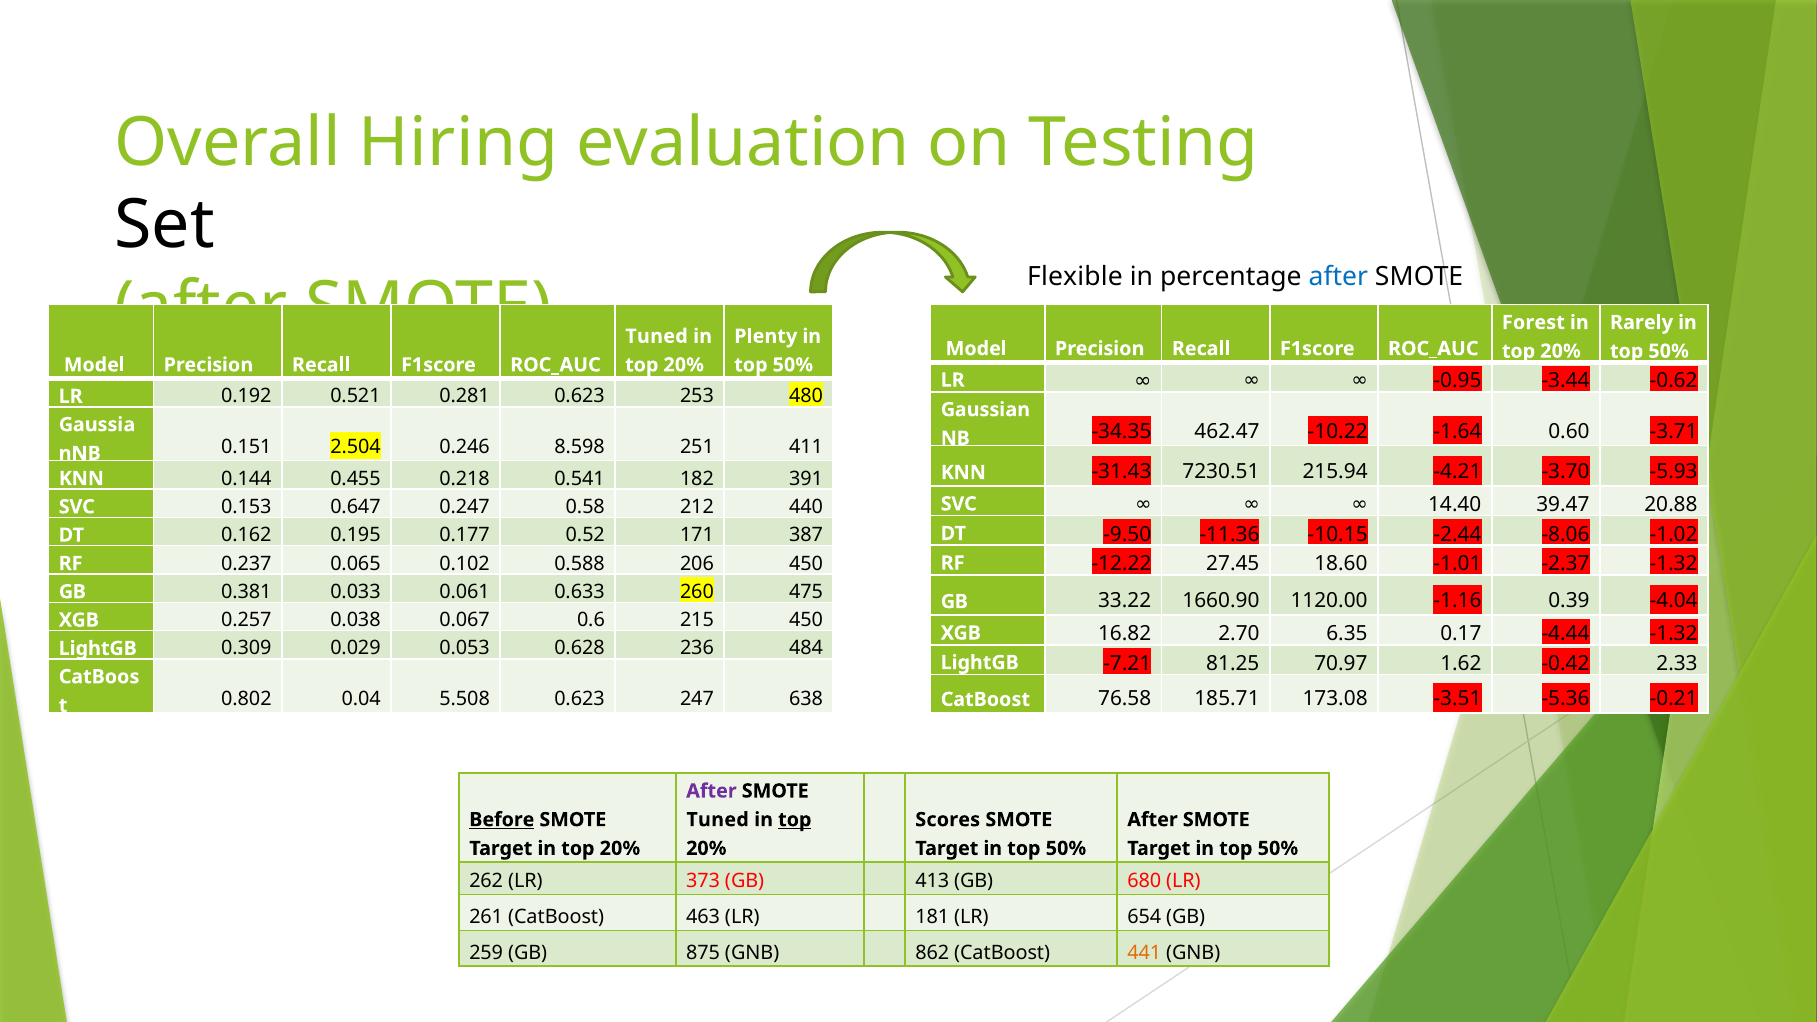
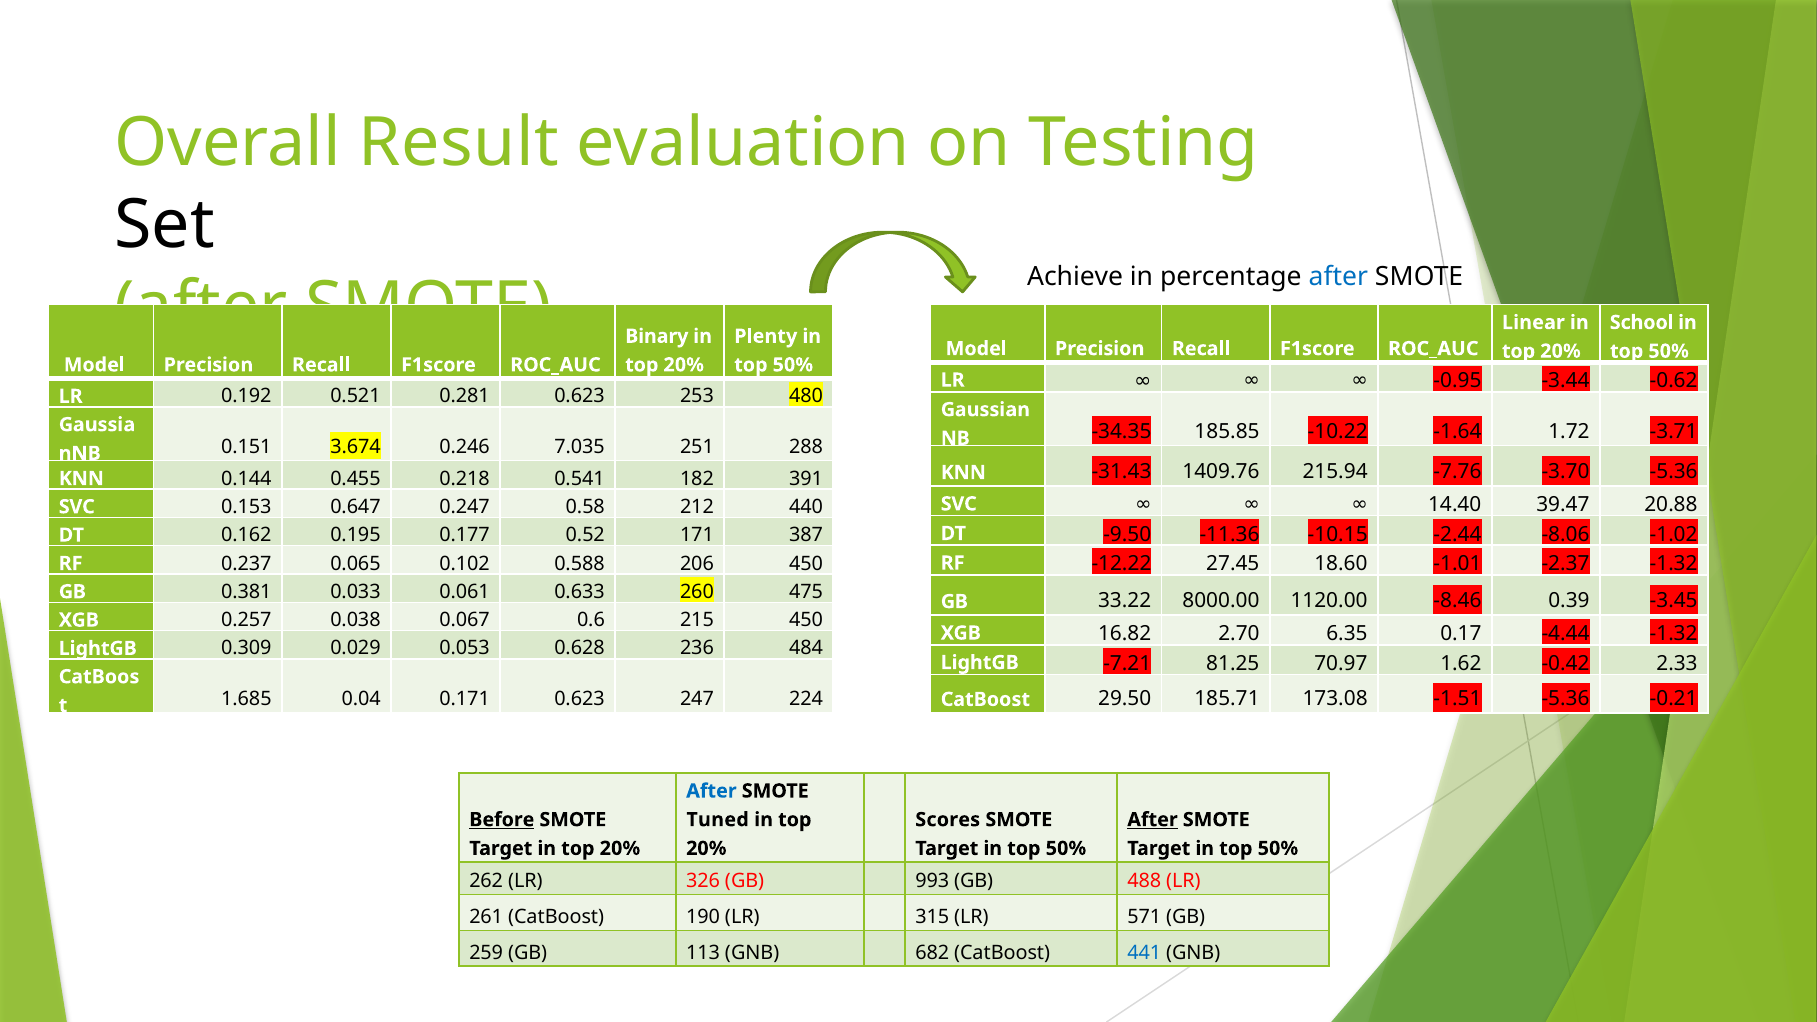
Hiring: Hiring -> Result (459, 143)
Flexible: Flexible -> Achieve (1075, 277)
Forest: Forest -> Linear (1533, 322)
Rarely: Rarely -> School (1642, 322)
Tuned: Tuned -> Binary (657, 336)
462.47: 462.47 -> 185.85 (1227, 431)
0.60: 0.60 -> 1.72 (1569, 431)
2.504: 2.504 -> 3.674 (356, 447)
8.598: 8.598 -> 7.035 (580, 447)
411: 411 -> 288 (806, 447)
7230.51: 7230.51 -> 1409.76 (1221, 472)
-4.21: -4.21 -> -7.76 (1457, 472)
-3.70 -5.93: -5.93 -> -5.36 (1674, 472)
1660.90: 1660.90 -> 8000.00 (1221, 601)
-1.16: -1.16 -> -8.46 (1457, 601)
-4.04: -4.04 -> -3.45 (1674, 601)
76.58: 76.58 -> 29.50 (1125, 699)
-3.51: -3.51 -> -1.51 (1457, 699)
0.802: 0.802 -> 1.685 (246, 699)
5.508: 5.508 -> 0.171 (465, 699)
638: 638 -> 224 (806, 699)
After colour: purple -> blue (711, 791)
top underline: present -> none (795, 820)
After underline: none -> present (1152, 820)
373: 373 -> 326 (703, 881)
413: 413 -> 993 (932, 881)
680: 680 -> 488 (1144, 881)
463: 463 -> 190 (703, 917)
181: 181 -> 315 (932, 917)
654: 654 -> 571 (1144, 917)
875: 875 -> 113 (703, 953)
862: 862 -> 682 (932, 953)
441 colour: orange -> blue (1144, 953)
